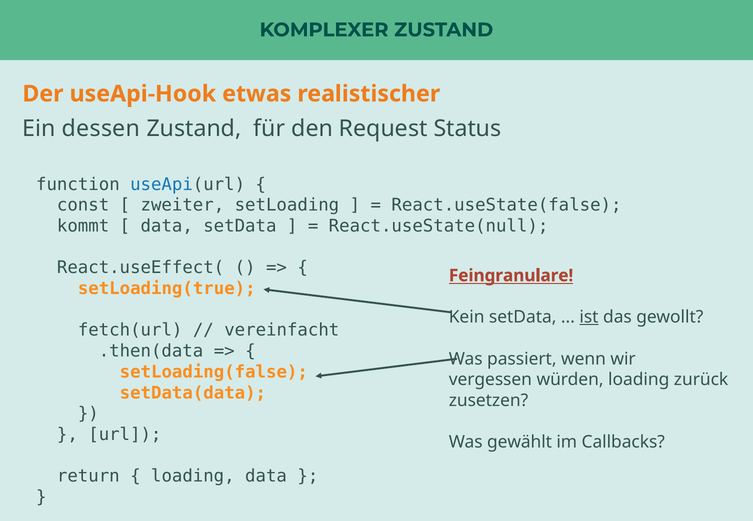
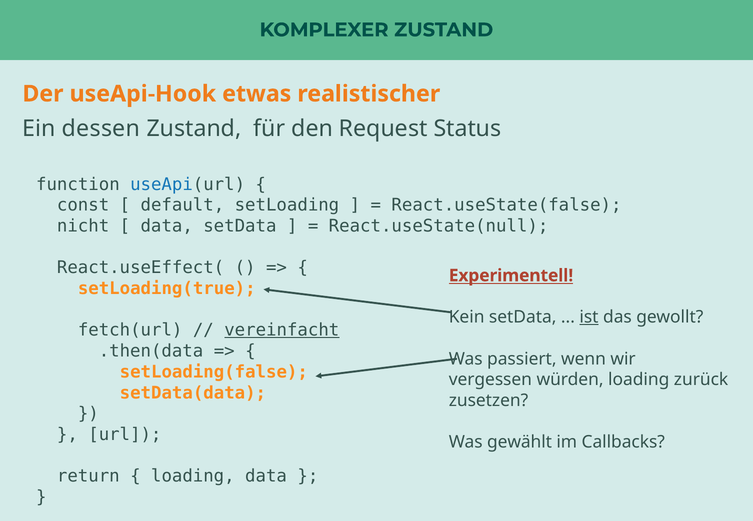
zweiter: zweiter -> default (182, 205)
kommt: kommt -> nicht (83, 226)
Feingranulare: Feingranulare -> Experimentell (511, 276)
vereinfacht underline: none -> present (282, 330)
